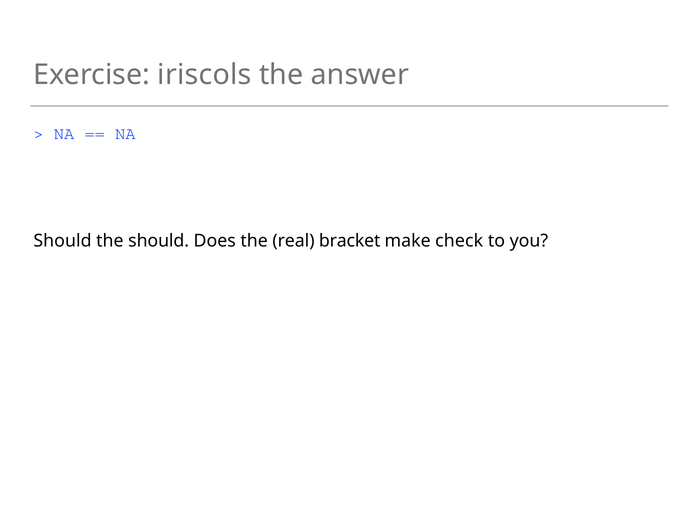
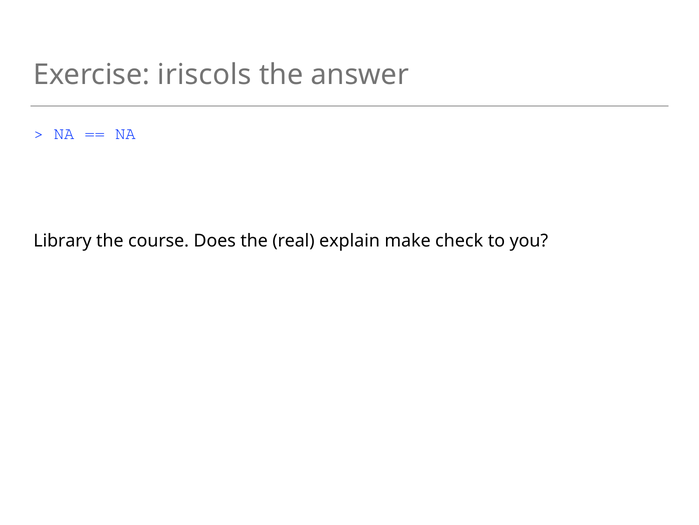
Should: Should -> Library (63, 241)
the should: should -> course (159, 241)
bracket: bracket -> explain (350, 241)
